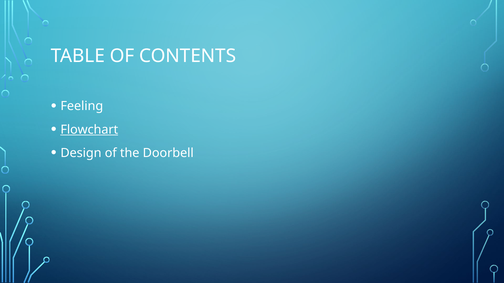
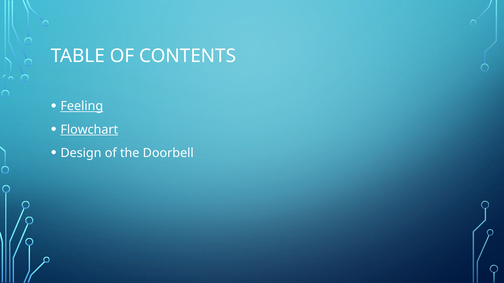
Feeling underline: none -> present (82, 106)
